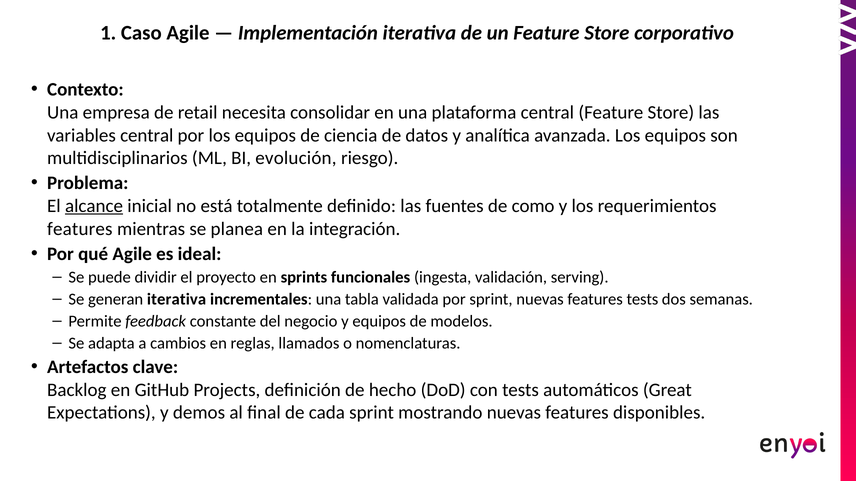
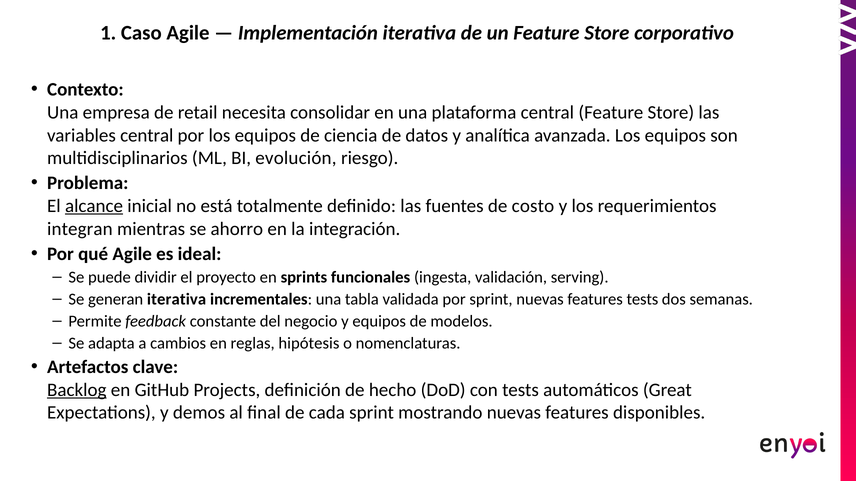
como: como -> costo (533, 206)
features: features -> integran (80, 229)
planea: planea -> ahorro (237, 229)
llamados: llamados -> hipótesis (309, 344)
Backlog underline: none -> present (77, 390)
